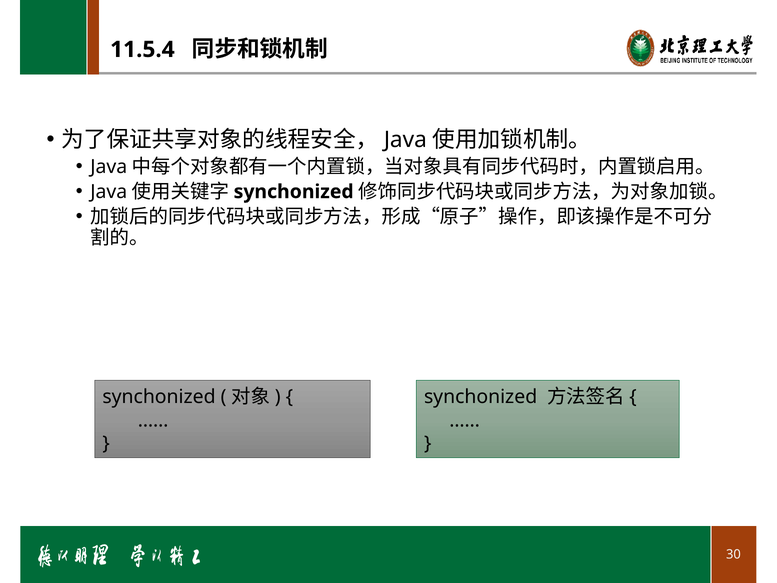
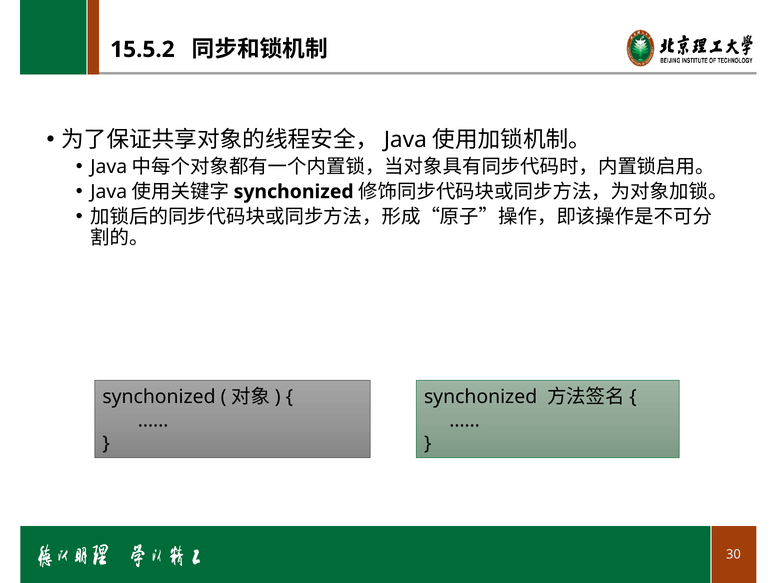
11.5.4: 11.5.4 -> 15.5.2 (142, 49)
